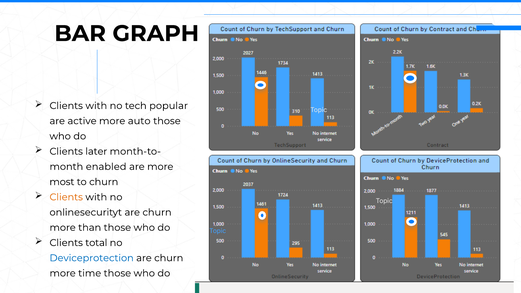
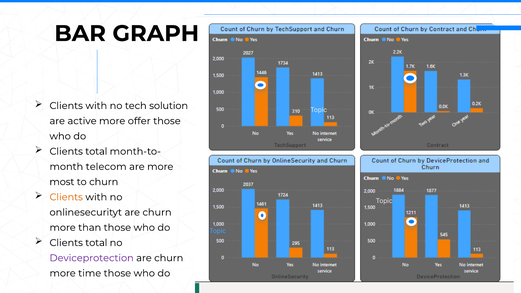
popular: popular -> solution (169, 106)
auto: auto -> offer (139, 121)
later: later -> total (96, 151)
enabled: enabled -> telecom (106, 167)
Deviceprotection colour: blue -> purple (92, 258)
